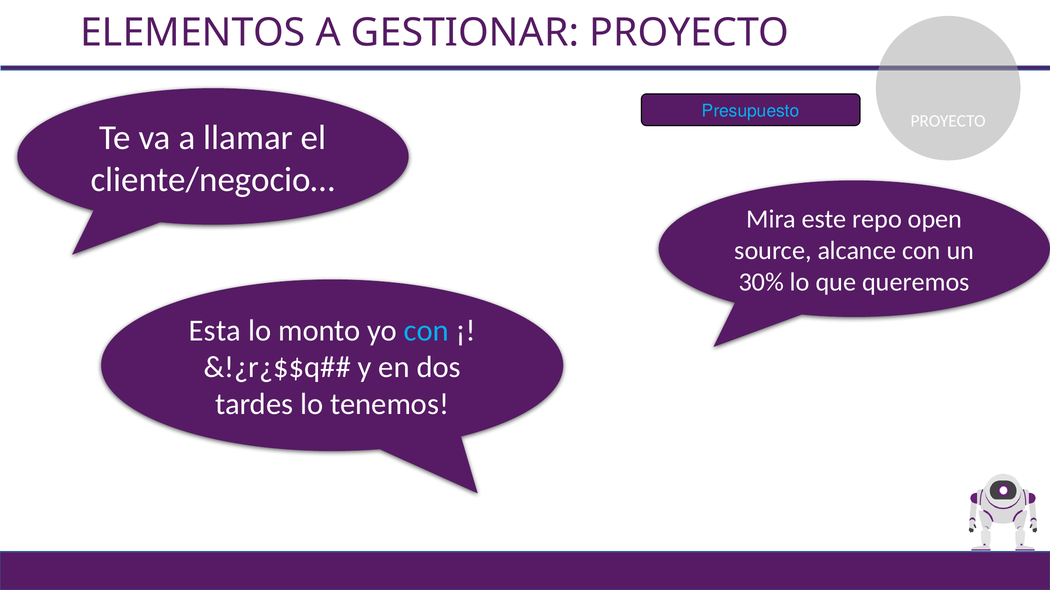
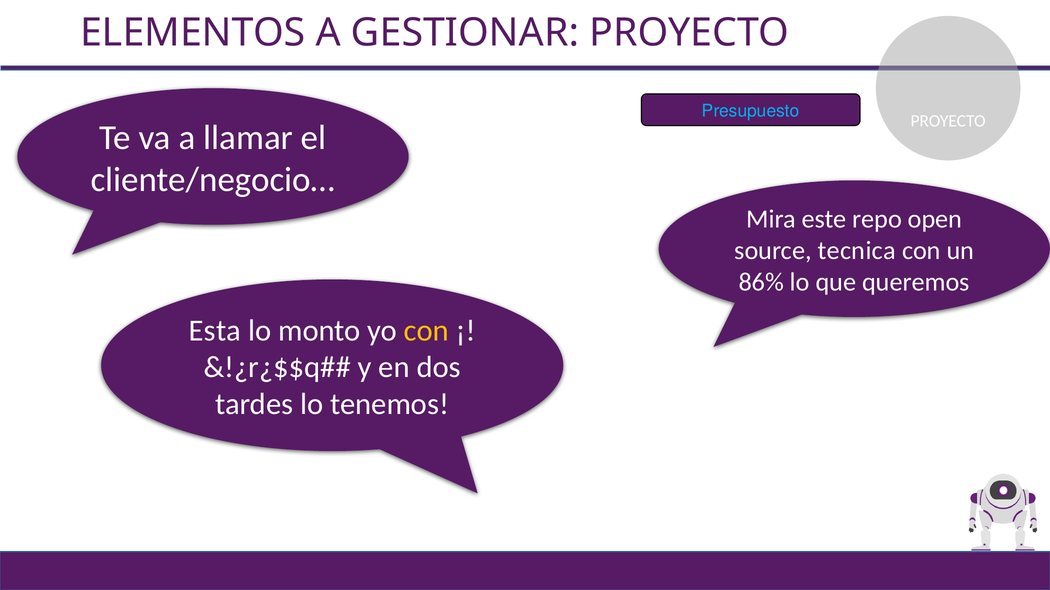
alcance: alcance -> tecnica (857, 251)
30%: 30% -> 86% (761, 282)
con colour: light blue -> yellow (426, 331)
